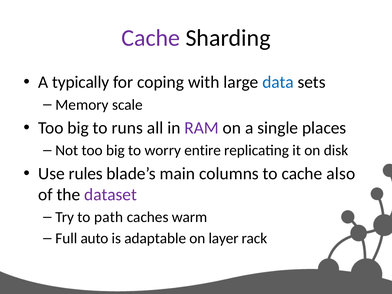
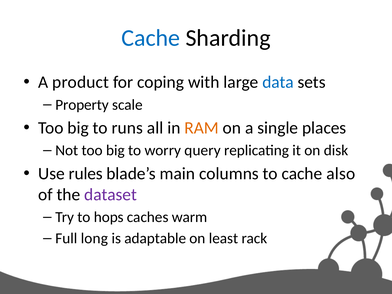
Cache colour: purple -> blue (151, 38)
typically: typically -> product (81, 82)
Memory: Memory -> Property (82, 105)
RAM colour: purple -> orange (202, 128)
entire: entire -> query (203, 150)
path: path -> hops (109, 217)
auto: auto -> long (94, 238)
layer: layer -> least (224, 238)
